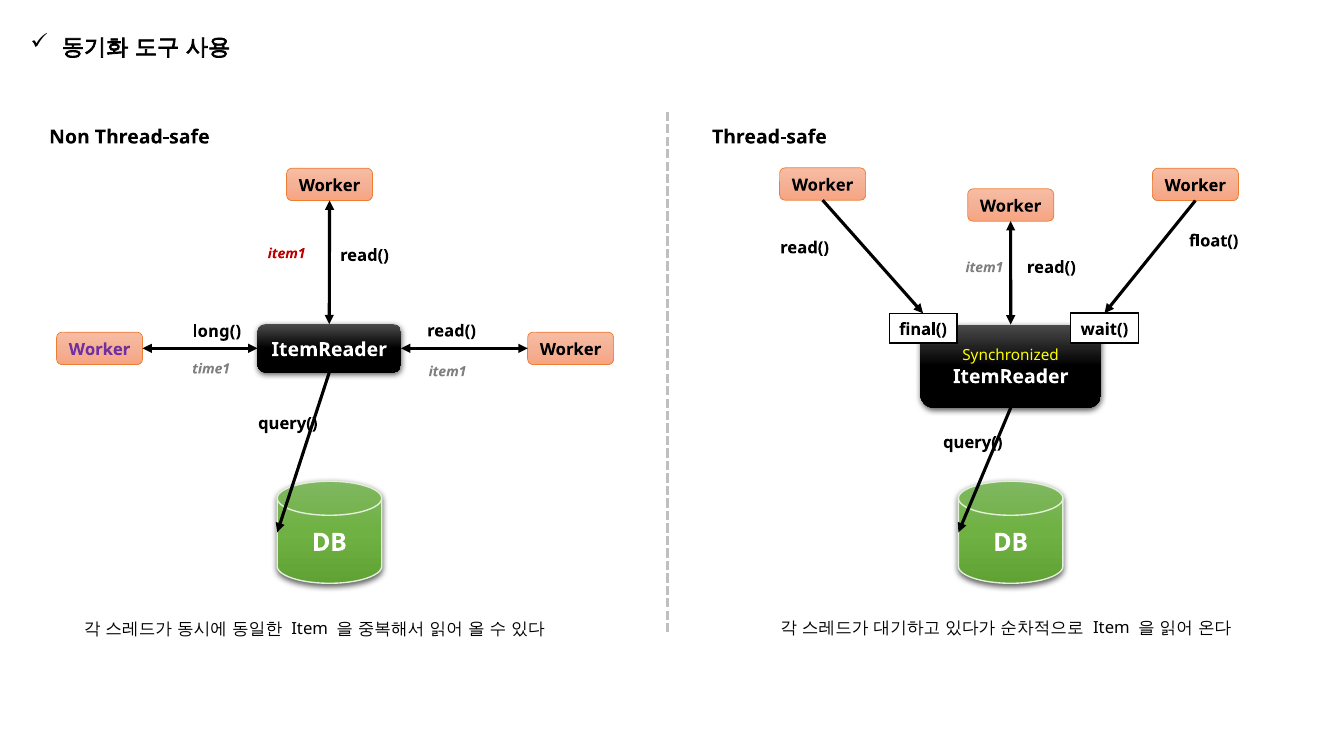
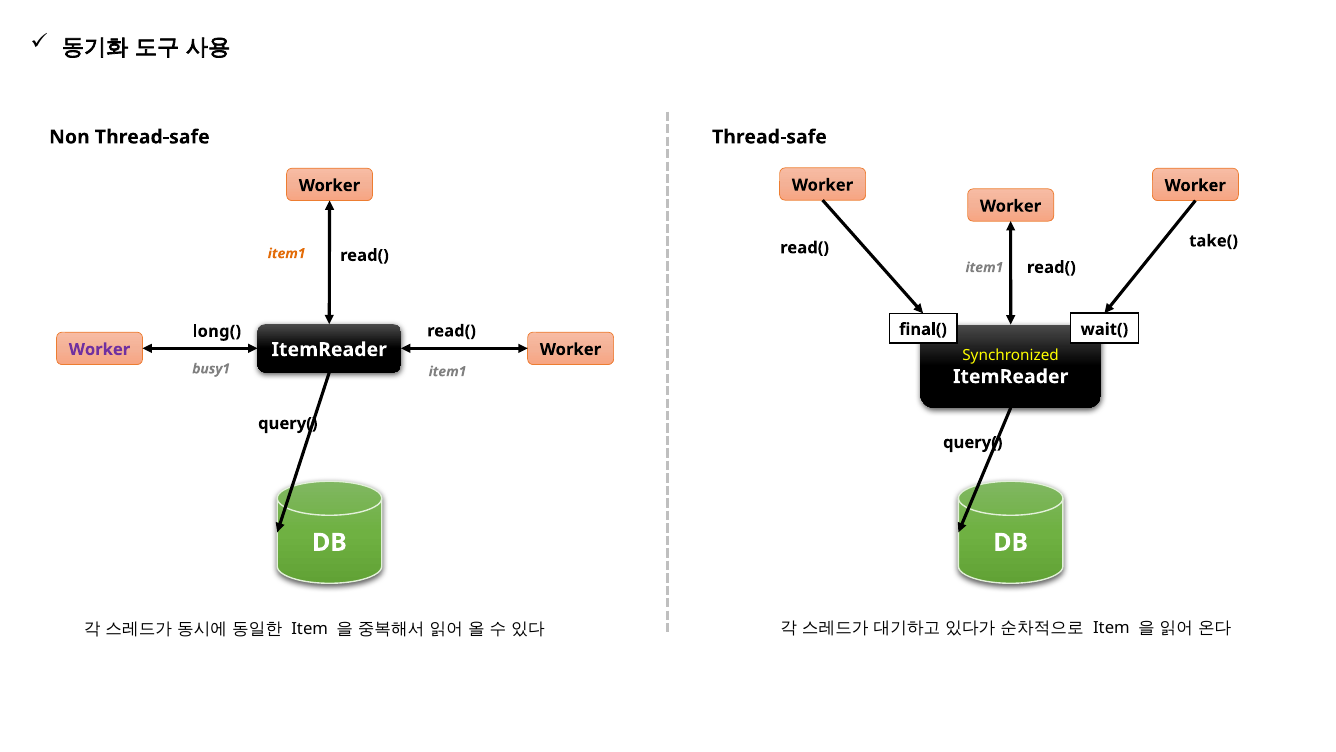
float(: float( -> take( (1214, 241)
item1 colour: red -> orange (287, 253)
time1: time1 -> busy1 (211, 369)
